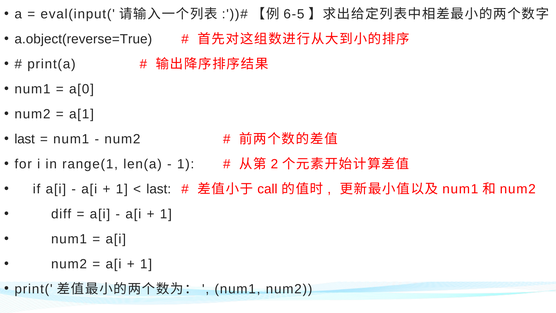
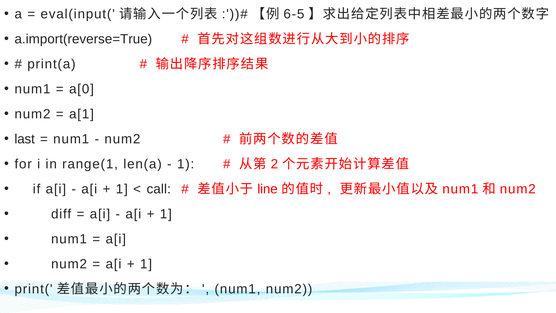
a.object(reverse=True: a.object(reverse=True -> a.import(reverse=True (83, 39)
last: last -> call (159, 189)
call: call -> line (268, 189)
